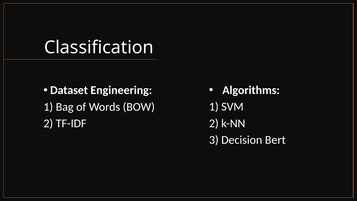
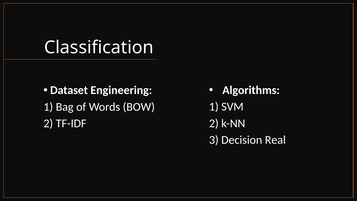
Bert: Bert -> Real (275, 140)
